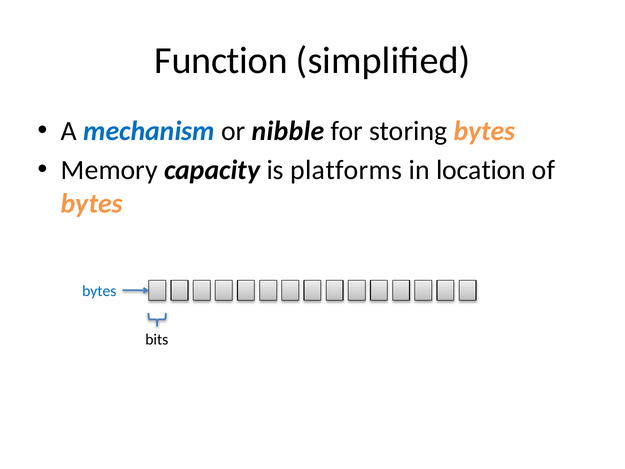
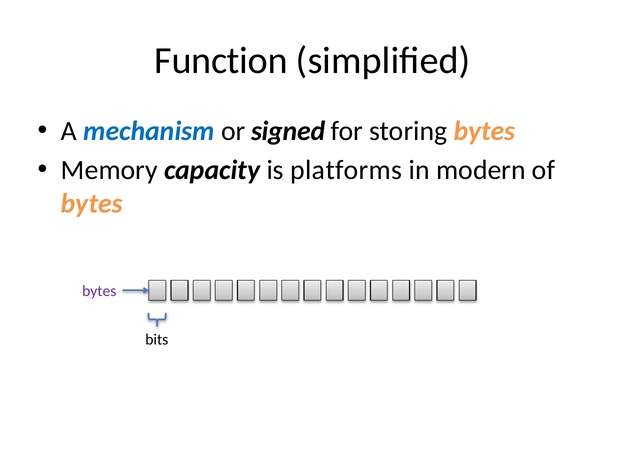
nibble: nibble -> signed (288, 131)
location: location -> modern (481, 170)
bytes colour: blue -> purple (99, 291)
